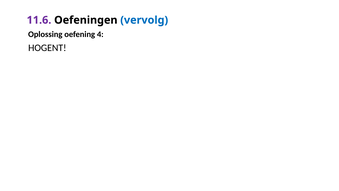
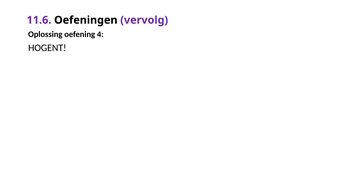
vervolg colour: blue -> purple (144, 20)
